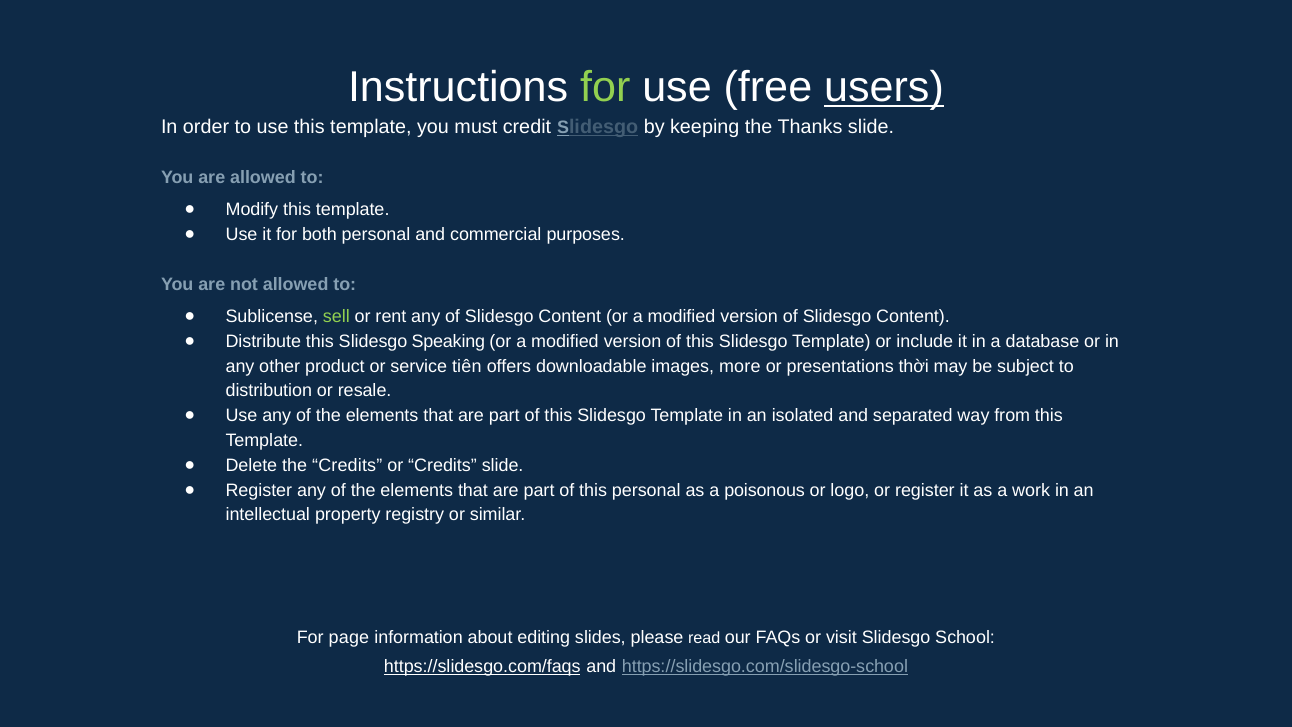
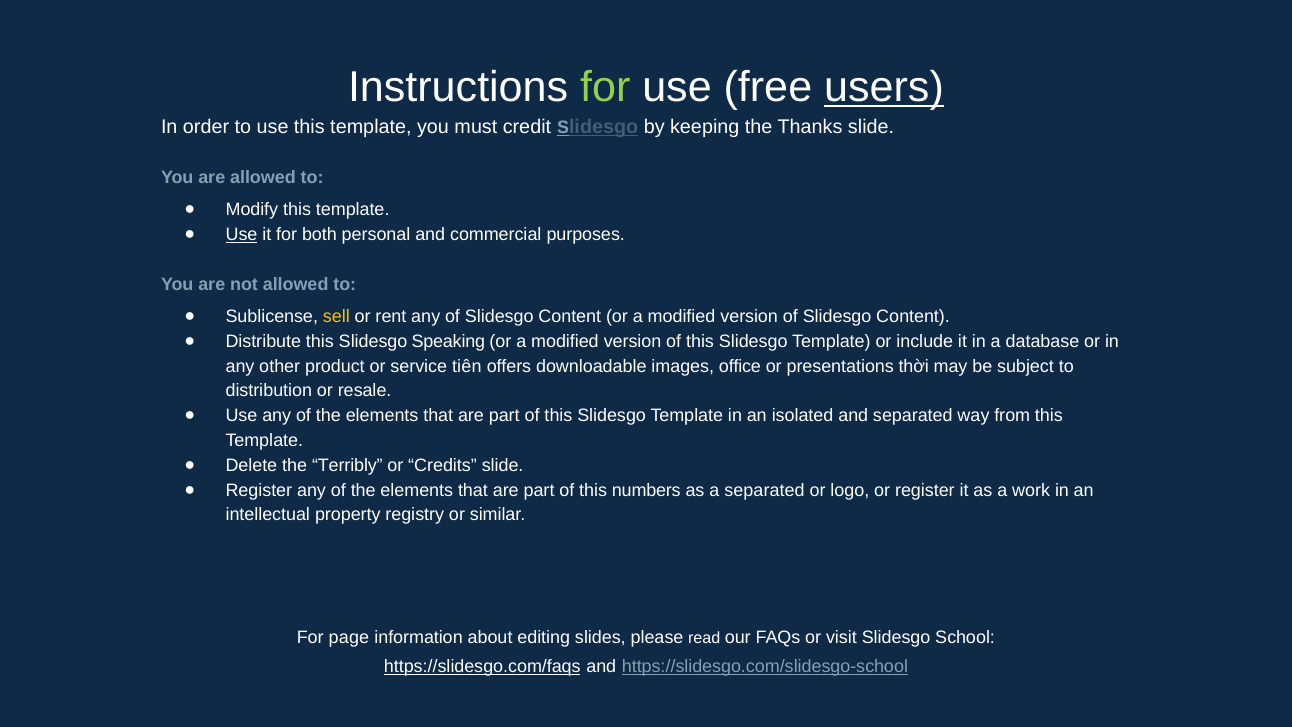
Use underline: none -> present (242, 235)
sell colour: light green -> yellow (336, 317)
more: more -> office (740, 366)
the Credits: Credits -> Terribly (347, 465)
this personal: personal -> numbers (646, 490)
a poisonous: poisonous -> separated (765, 490)
